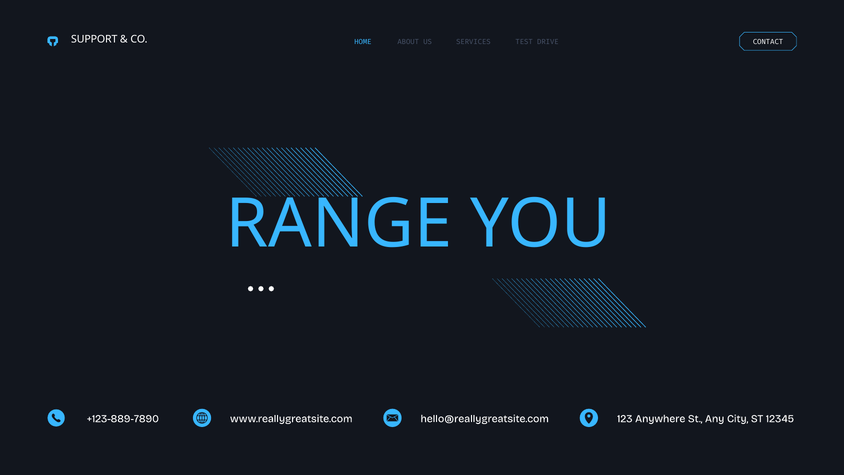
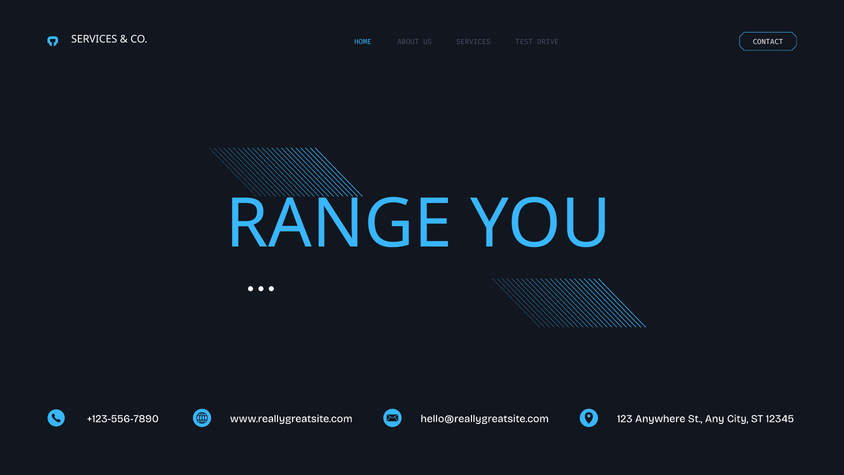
SUPPORT: SUPPORT -> SERVICES (94, 39)
+123-889-7890: +123-889-7890 -> +123-556-7890 (123, 418)
